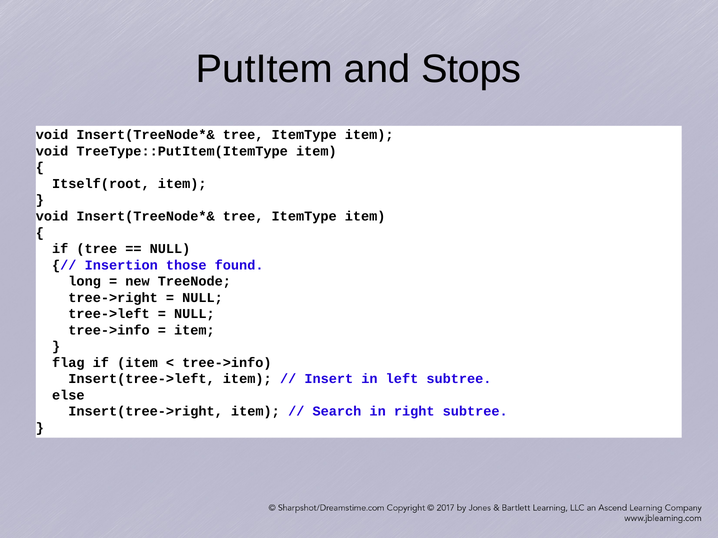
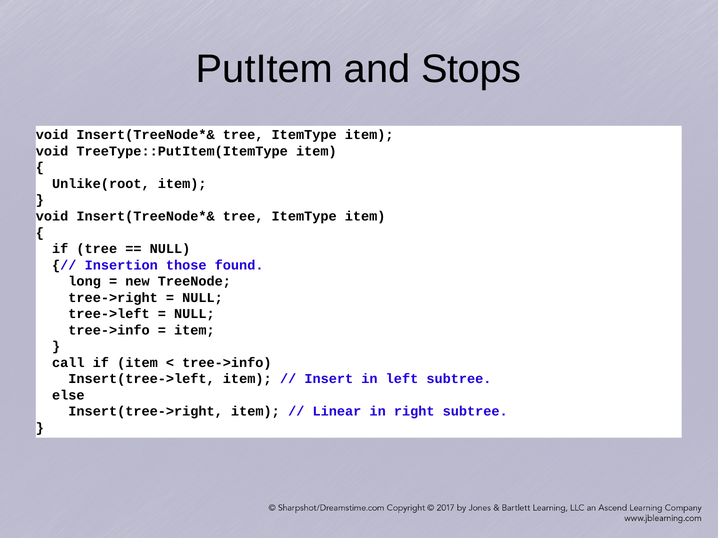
Itself(root: Itself(root -> Unlike(root (101, 184)
flag: flag -> call (68, 363)
Search: Search -> Linear (337, 412)
